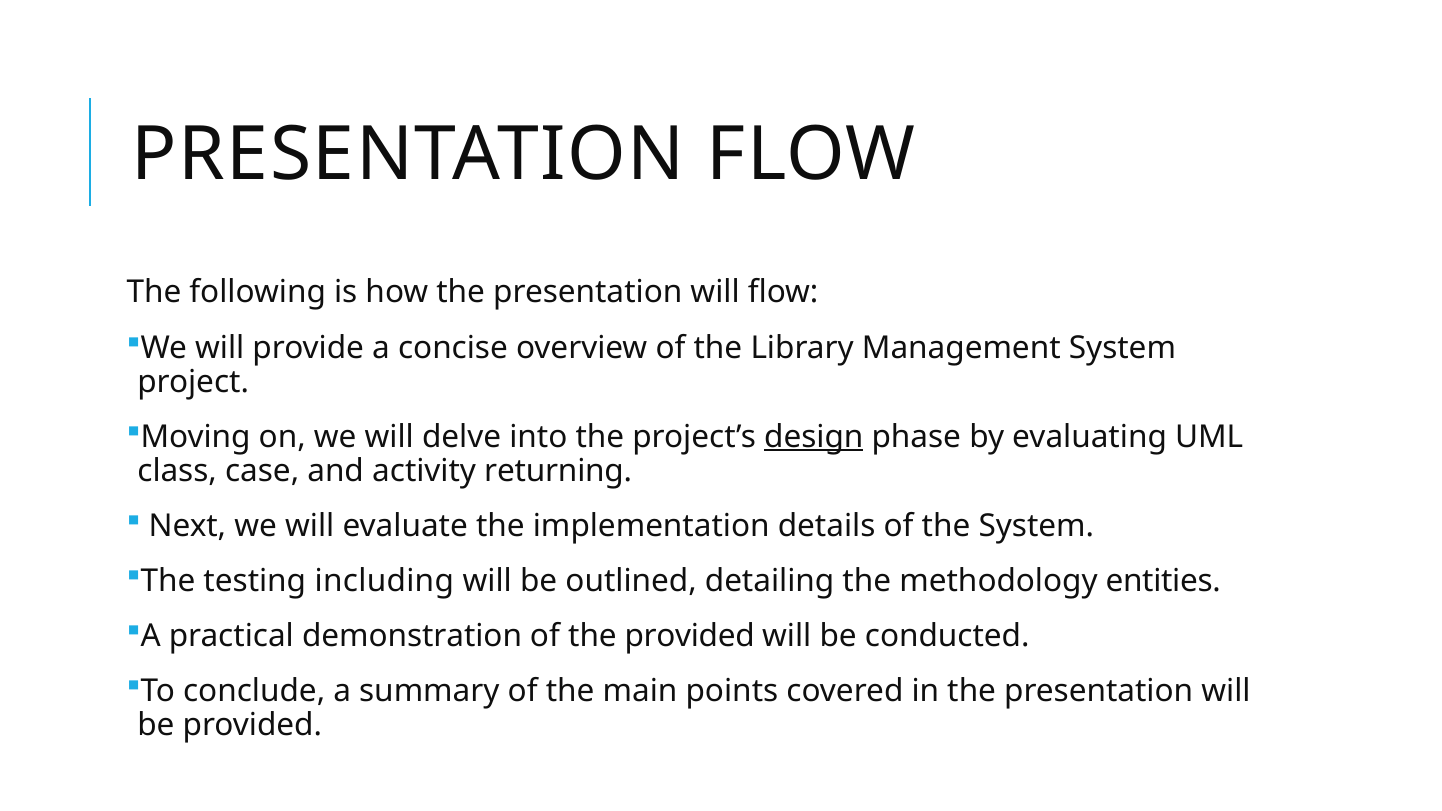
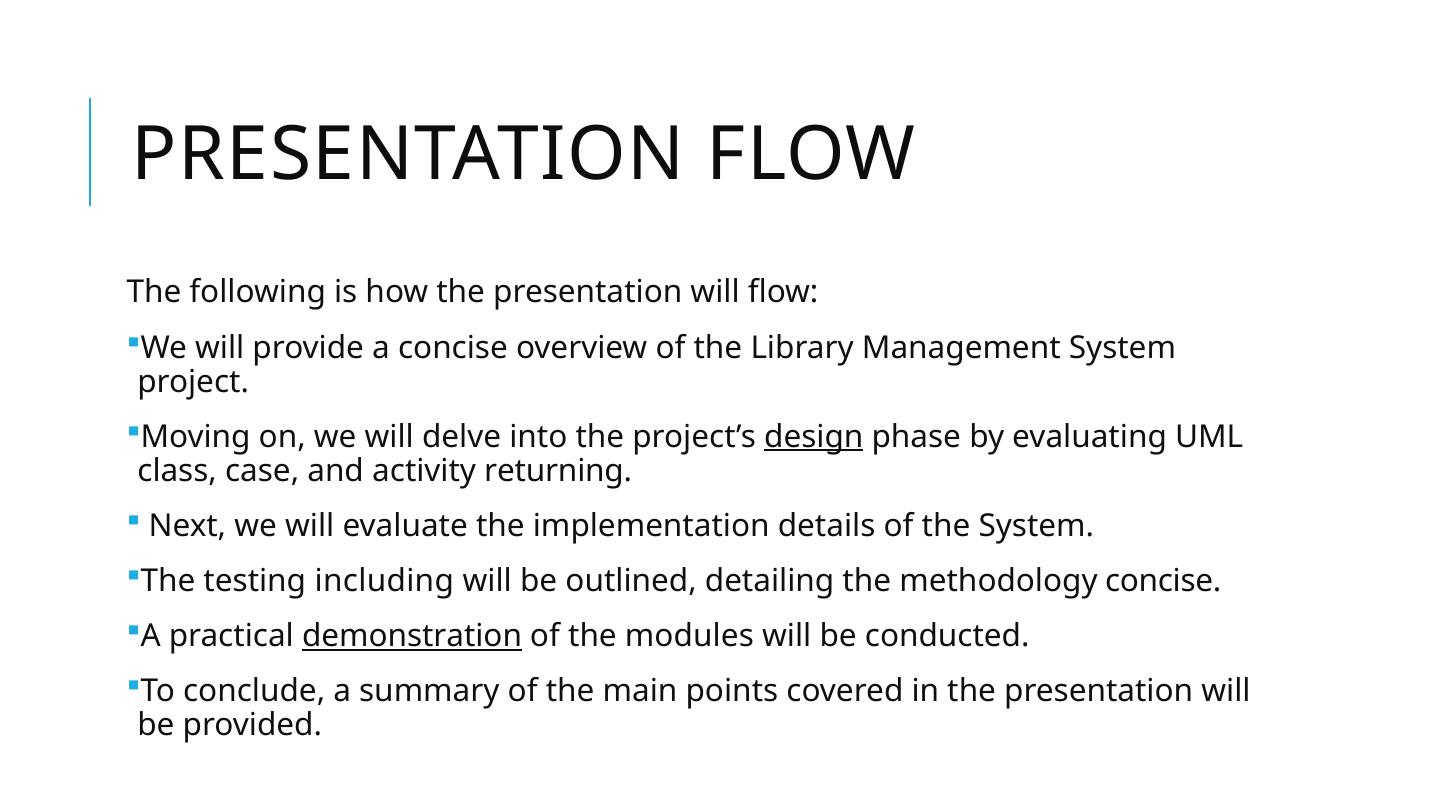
methodology entities: entities -> concise (1163, 581)
demonstration underline: none -> present (412, 636)
the provided: provided -> modules (689, 636)
